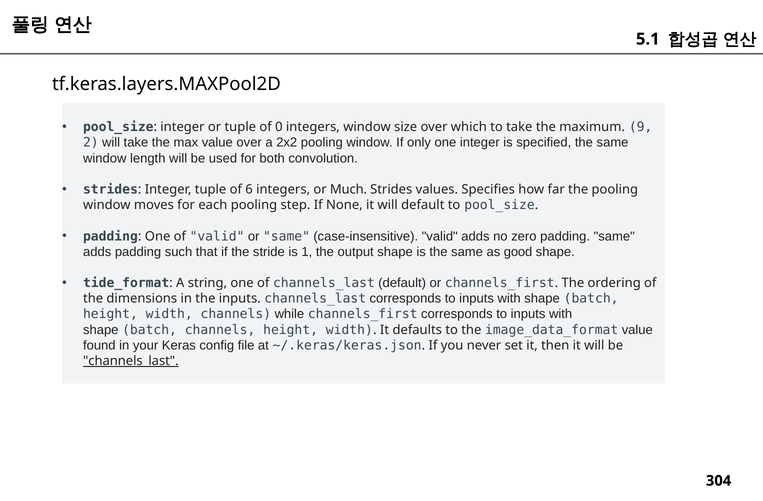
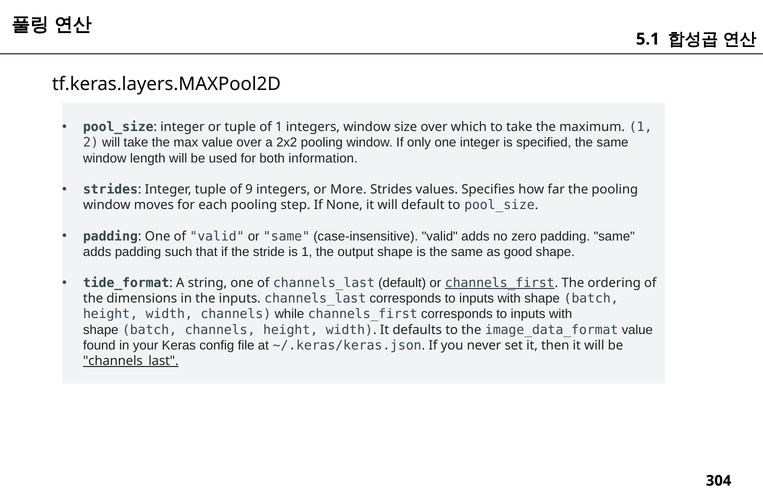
of 0: 0 -> 1 (279, 127)
maximum 9: 9 -> 1 (641, 127)
convolution: convolution -> information (323, 158)
6: 6 -> 9 (249, 189)
Much: Much -> More (348, 189)
channels_first underline: none -> present (500, 283)
